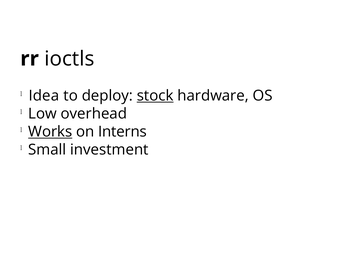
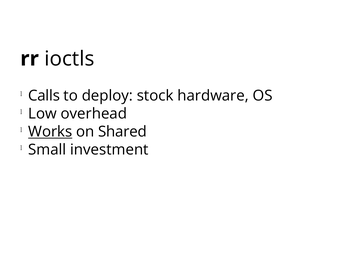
Idea: Idea -> Calls (44, 96)
stock underline: present -> none (155, 96)
Interns: Interns -> Shared (122, 132)
